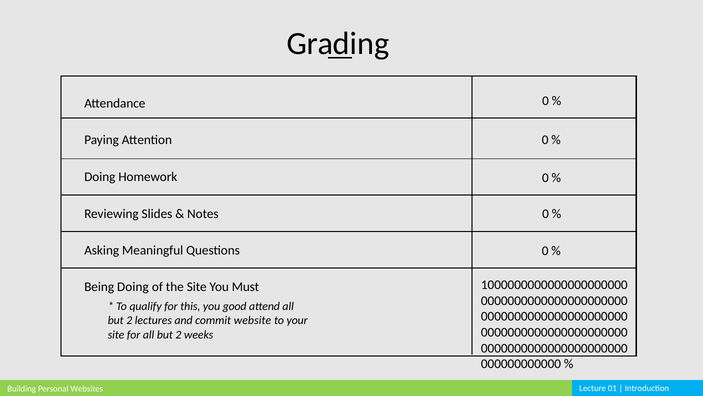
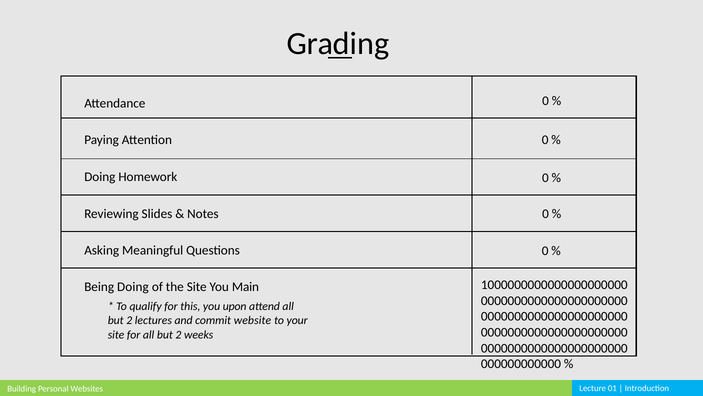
Must: Must -> Main (245, 287)
good: good -> upon (235, 306)
